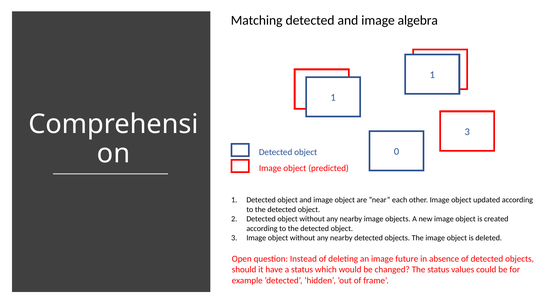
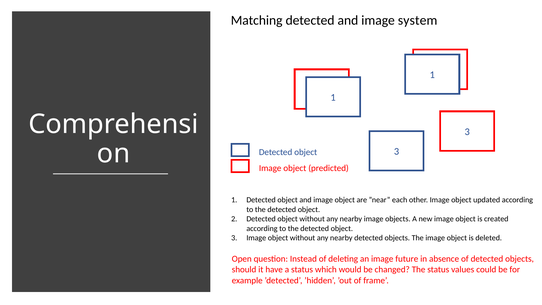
algebra: algebra -> system (418, 21)
0: 0 -> 3 (397, 152)
